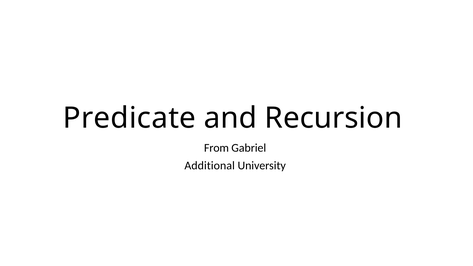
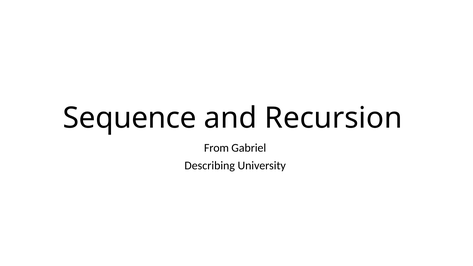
Predicate: Predicate -> Sequence (130, 118)
Additional: Additional -> Describing (210, 166)
